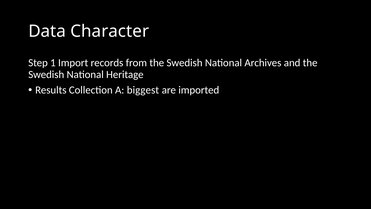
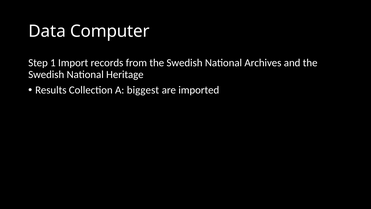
Character: Character -> Computer (110, 31)
